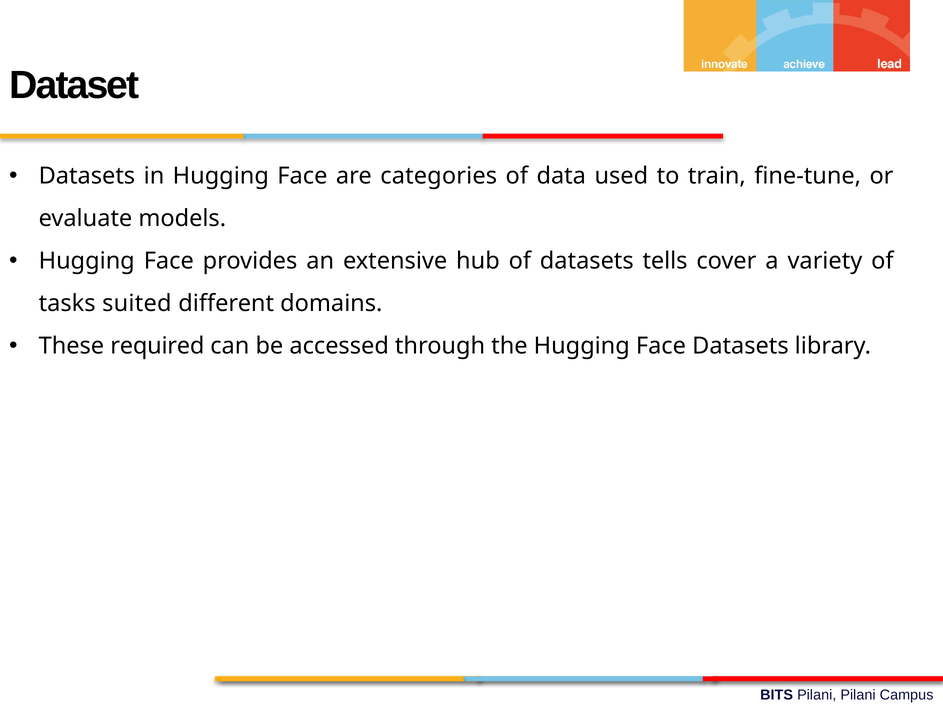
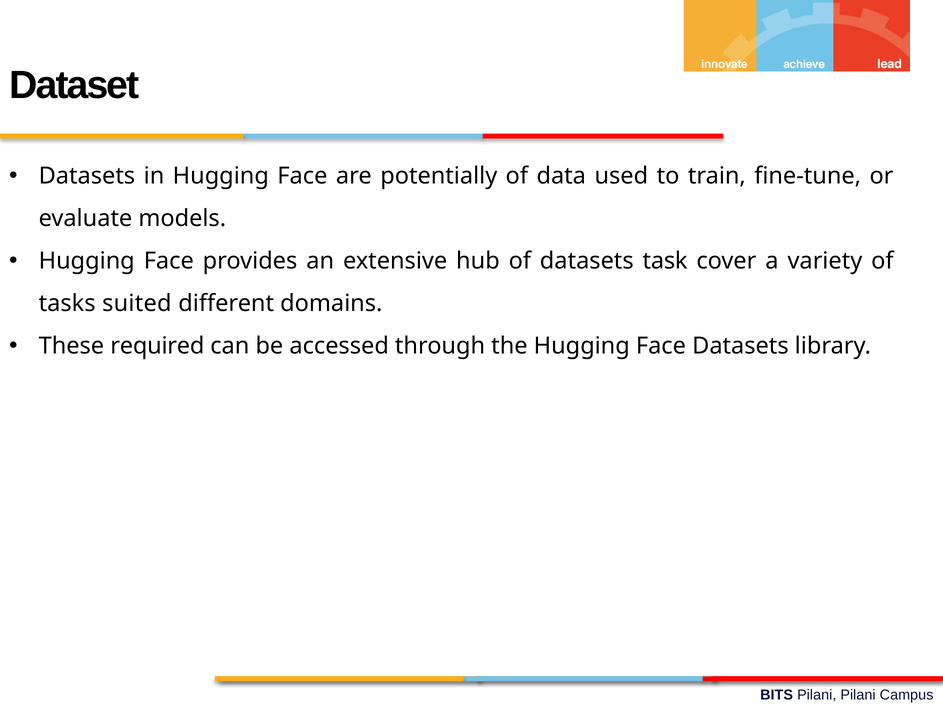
categories: categories -> potentially (439, 176)
tells: tells -> task (665, 261)
